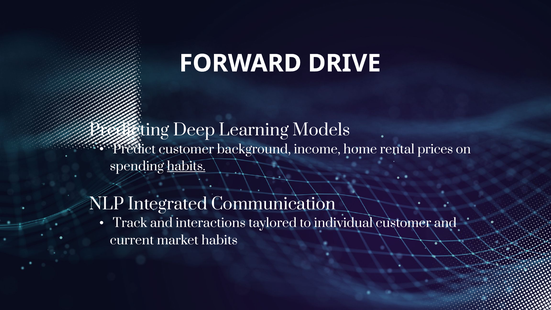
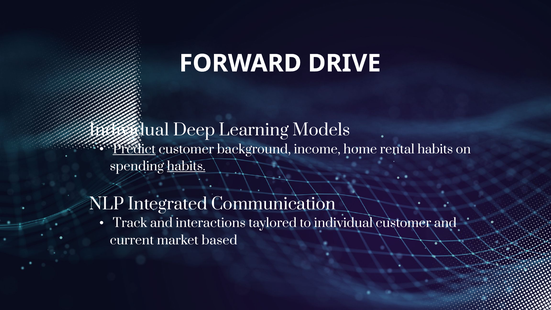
Predicting: Predicting -> Individual (129, 130)
Predict underline: none -> present (134, 149)
rental prices: prices -> habits (435, 149)
market habits: habits -> based (219, 240)
